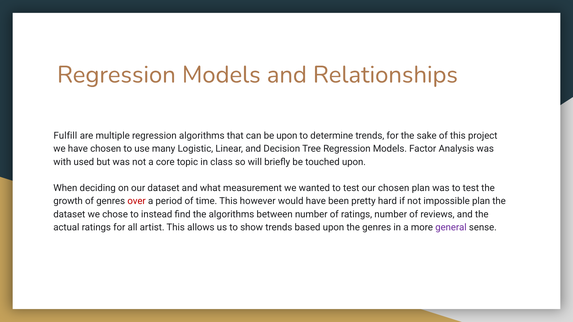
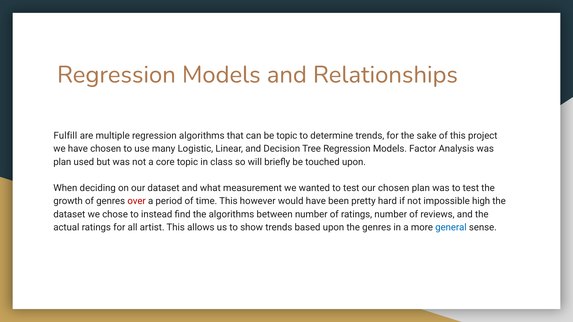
be upon: upon -> topic (287, 136)
with: with -> plan (62, 162)
impossible plan: plan -> high (481, 201)
general colour: purple -> blue (451, 228)
